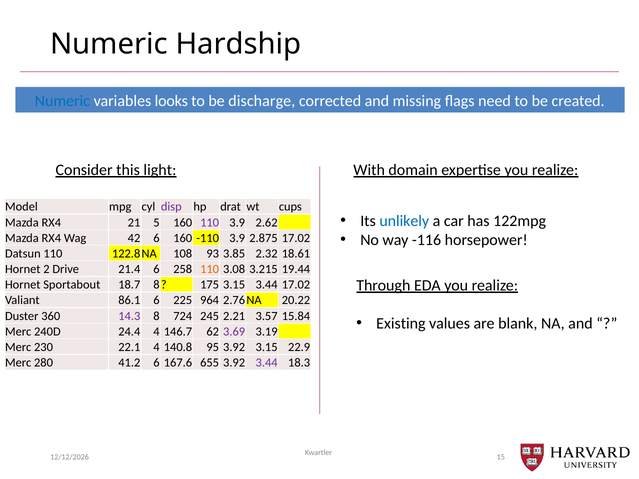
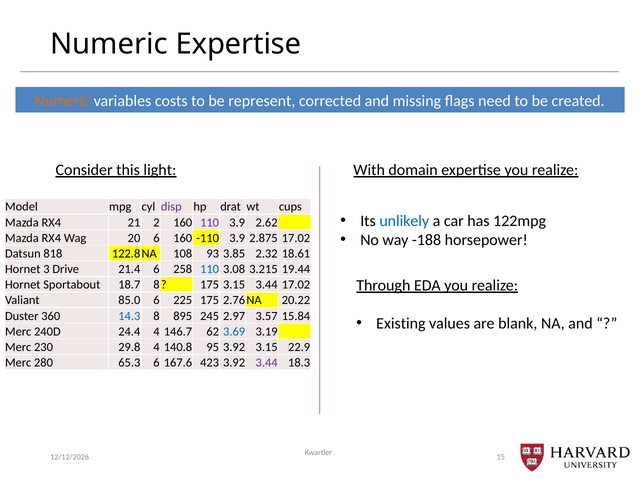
Numeric Hardship: Hardship -> Expertise (238, 44)
Numeric colour: blue -> orange (62, 101)
looks: looks -> costs (171, 101)
discharge: discharge -> represent (262, 101)
5: 5 -> 2 (156, 223)
-116: -116 -> -188 (427, 240)
42: 42 -> 20 (134, 238)
Datsun 110: 110 -> 818 (53, 254)
2: 2 -> 3 (46, 269)
110 colour: orange -> blue (210, 269)
86.1: 86.1 -> 85.0 (129, 301)
225 964: 964 -> 175 (210, 301)
14.3 colour: purple -> blue (129, 316)
724: 724 -> 895 (183, 316)
2.21: 2.21 -> 2.97 (234, 316)
3.69 colour: purple -> blue (234, 332)
22.1: 22.1 -> 29.8 (129, 347)
41.2: 41.2 -> 65.3 (129, 363)
655: 655 -> 423 (210, 363)
